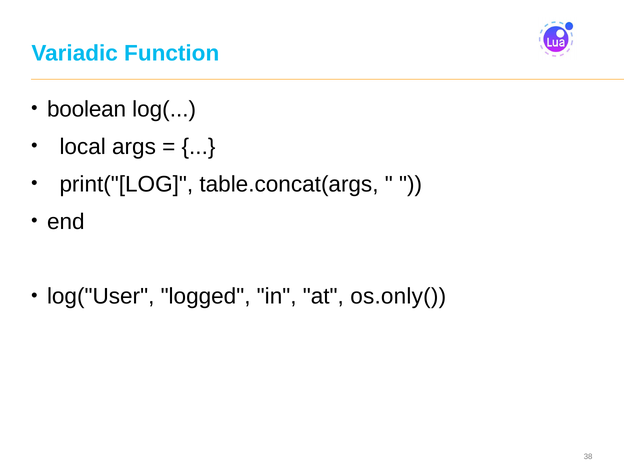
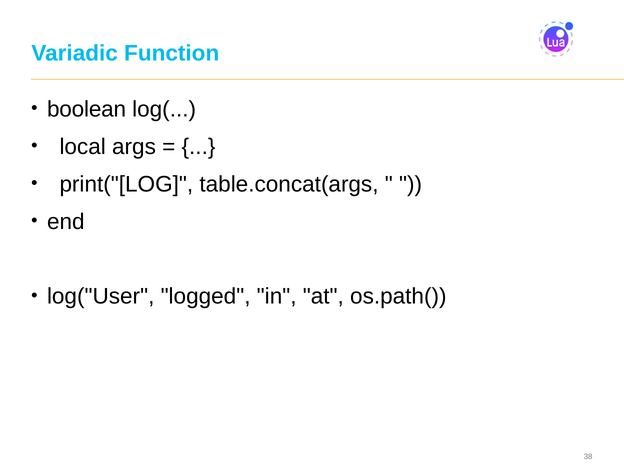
os.only(: os.only( -> os.path( (398, 296)
